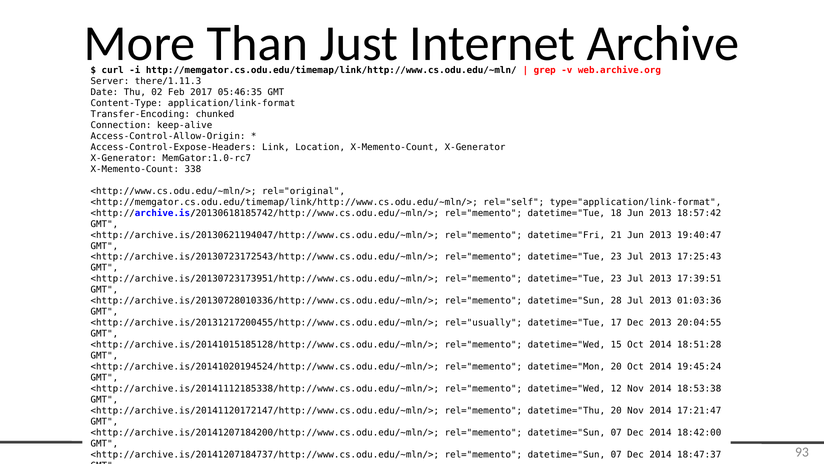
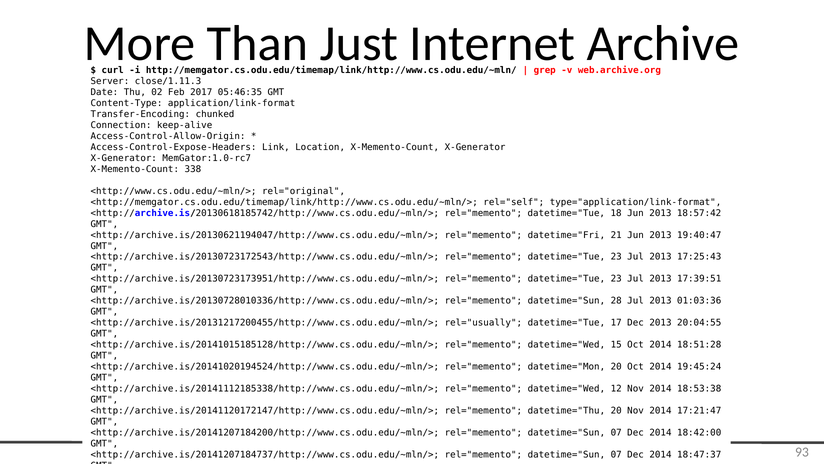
there/1.11.3: there/1.11.3 -> close/1.11.3 (168, 81)
